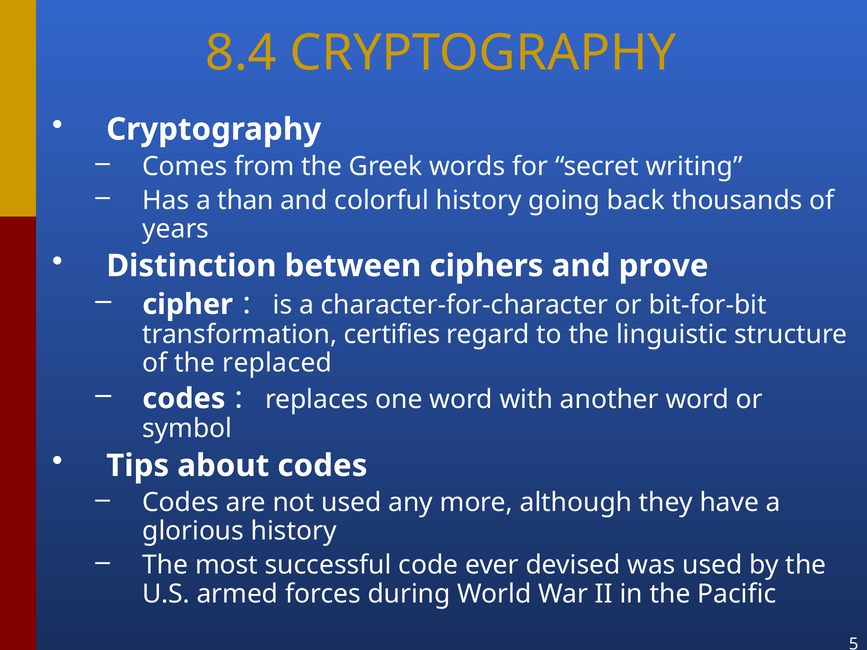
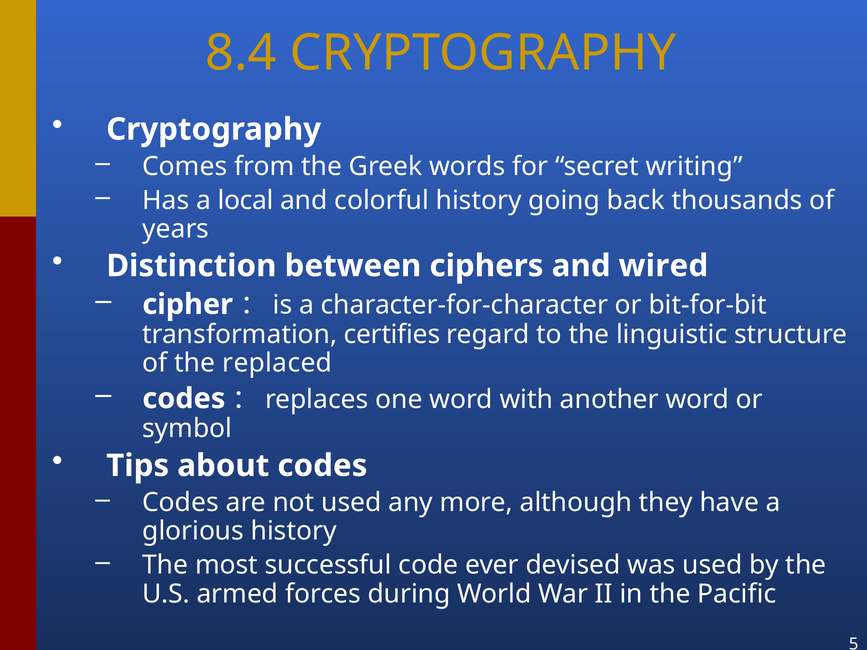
than: than -> local (246, 200)
prove: prove -> wired (663, 266)
